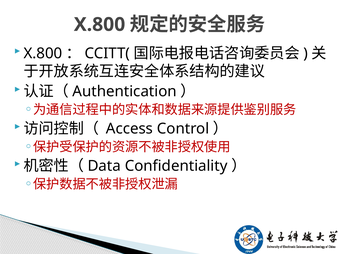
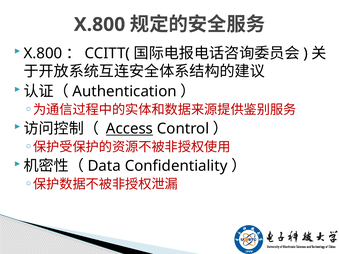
Access underline: none -> present (129, 129)
